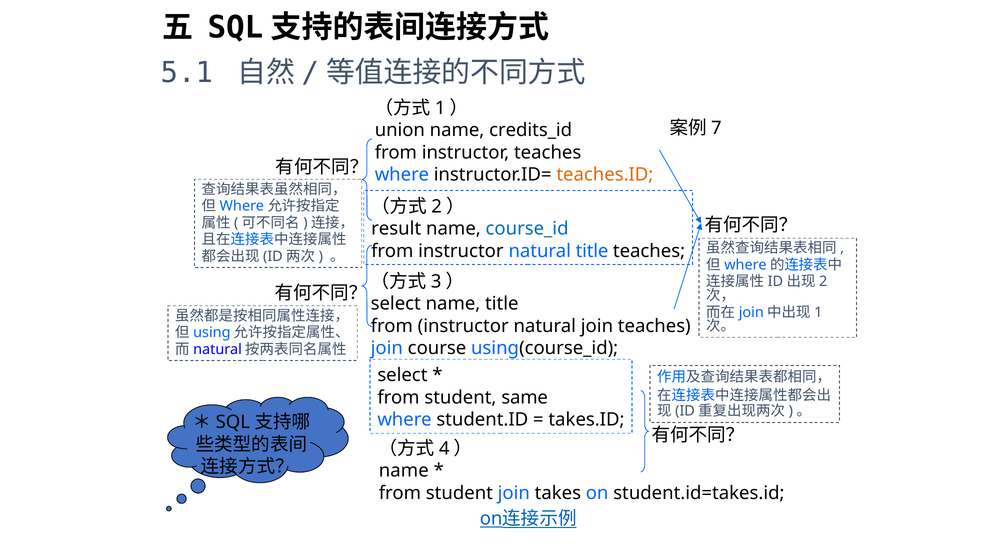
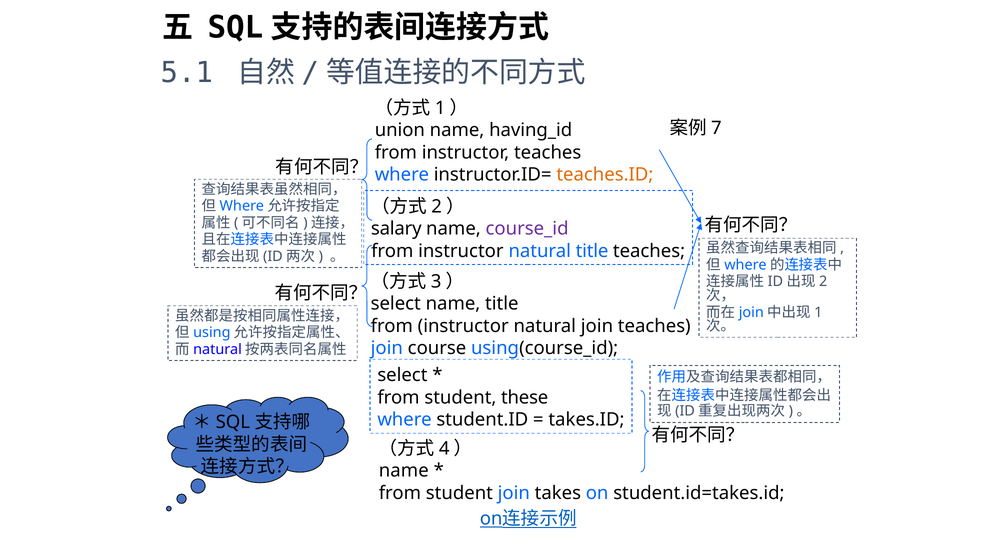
credits_id: credits_id -> having_id (531, 130)
result: result -> salary (396, 229)
course_id colour: blue -> purple (527, 229)
same: same -> these (525, 397)
